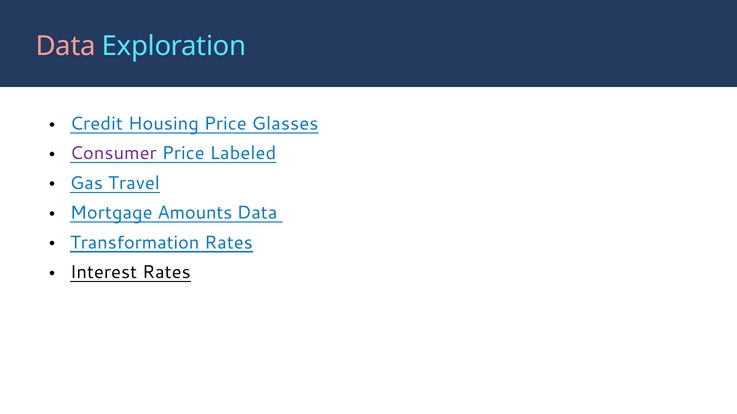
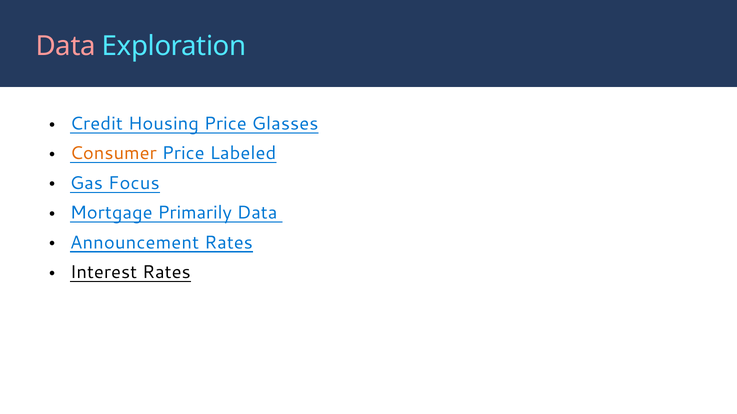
Consumer colour: purple -> orange (113, 154)
Travel: Travel -> Focus (134, 183)
Amounts: Amounts -> Primarily (195, 213)
Transformation: Transformation -> Announcement (135, 243)
